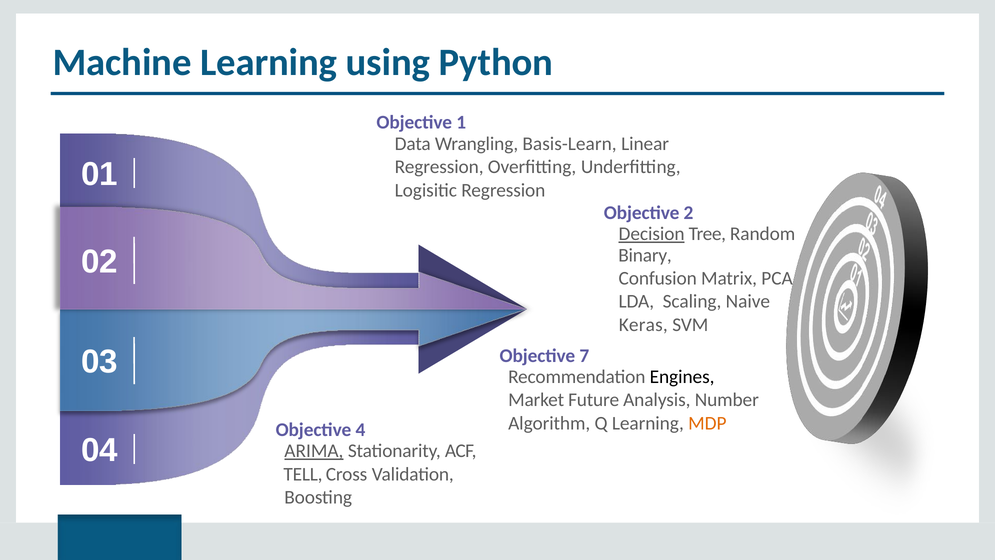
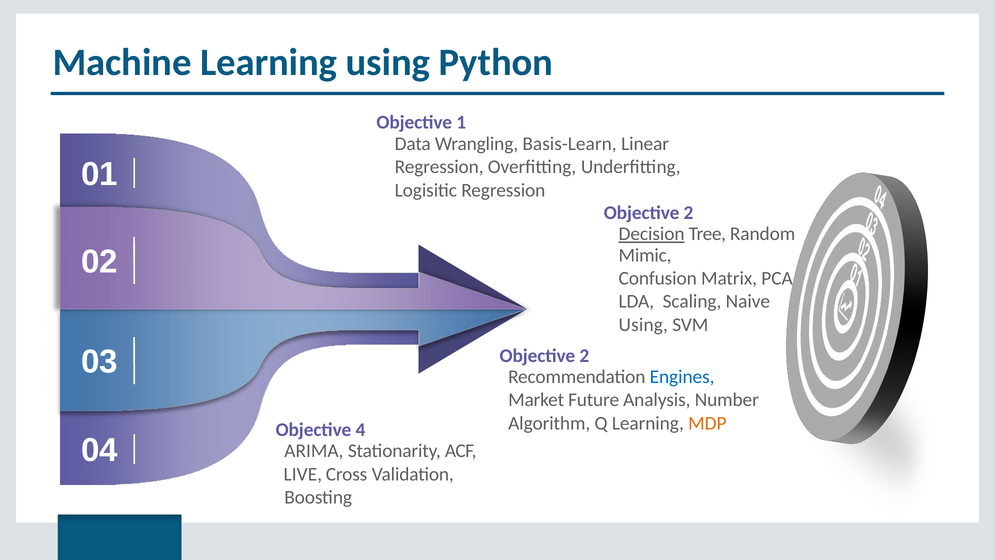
Binary: Binary -> Mimic (645, 255)
Keras: Keras -> Using (643, 325)
7: 7 -> 2 (584, 355)
Engines colour: black -> blue (682, 377)
ARIMA underline: present -> none (314, 451)
TELL: TELL -> LIVE (303, 474)
